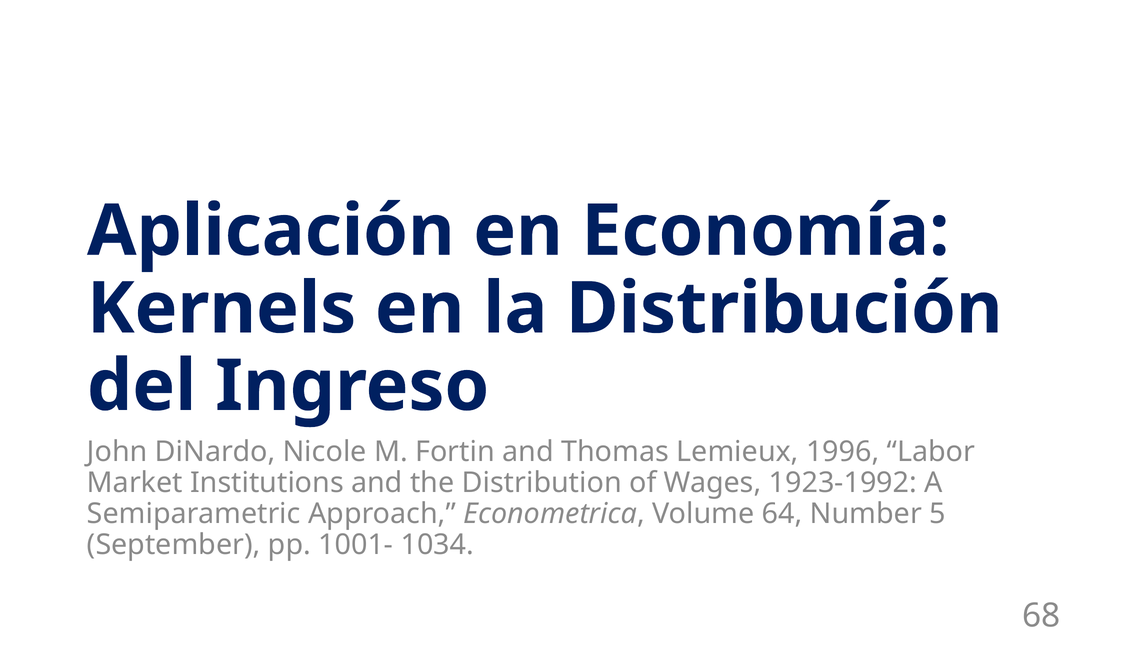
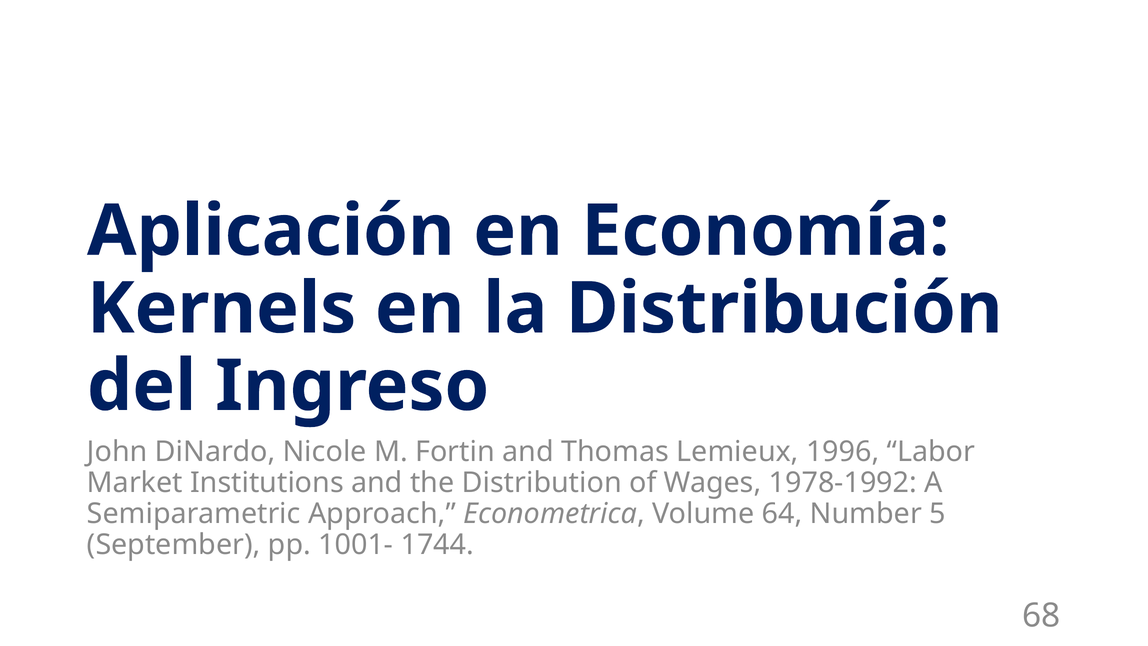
1923-1992: 1923-1992 -> 1978-1992 (843, 483)
1034: 1034 -> 1744 (437, 545)
